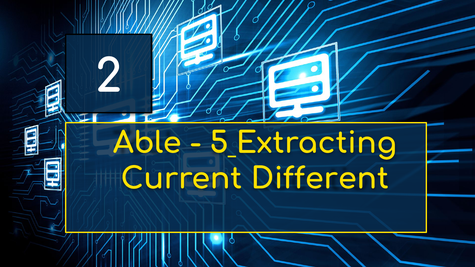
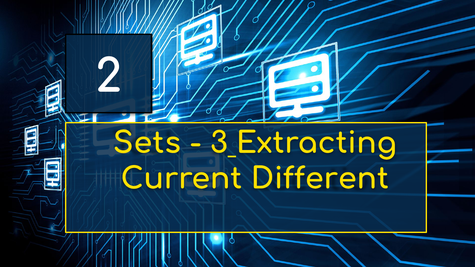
Able: Able -> Sets (147, 143)
5: 5 -> 3 (219, 143)
